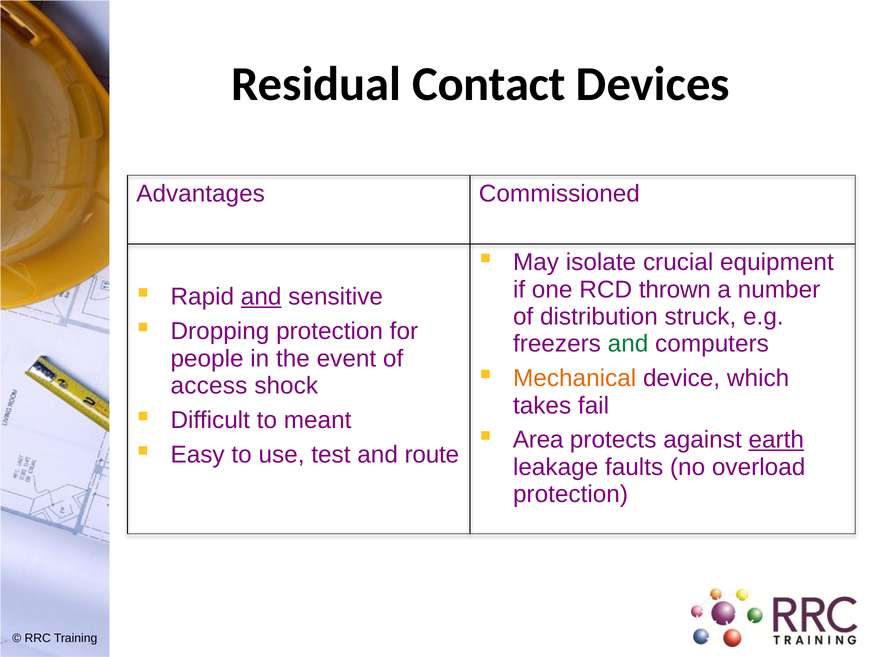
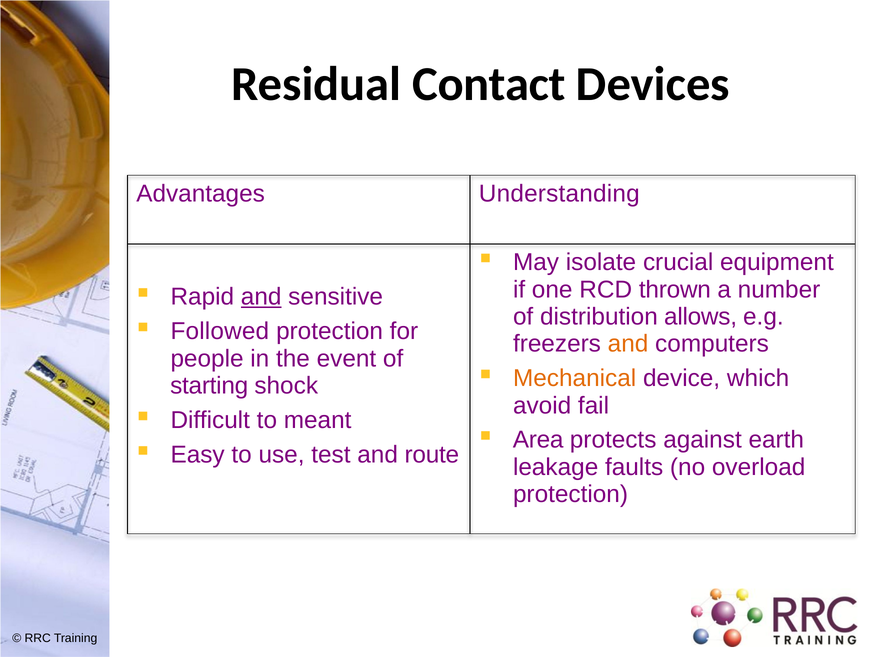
Commissioned: Commissioned -> Understanding (559, 194)
struck: struck -> allows (701, 317)
Dropping: Dropping -> Followed (220, 331)
and colour: green -> orange (628, 344)
access: access -> starting (209, 386)
takes: takes -> avoid (542, 405)
earth underline: present -> none (776, 440)
